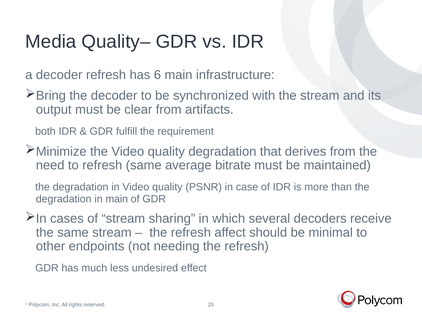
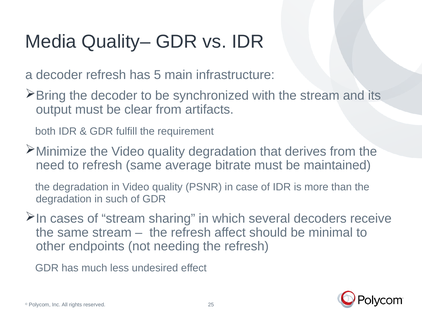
6: 6 -> 5 (157, 75)
in main: main -> such (117, 199)
